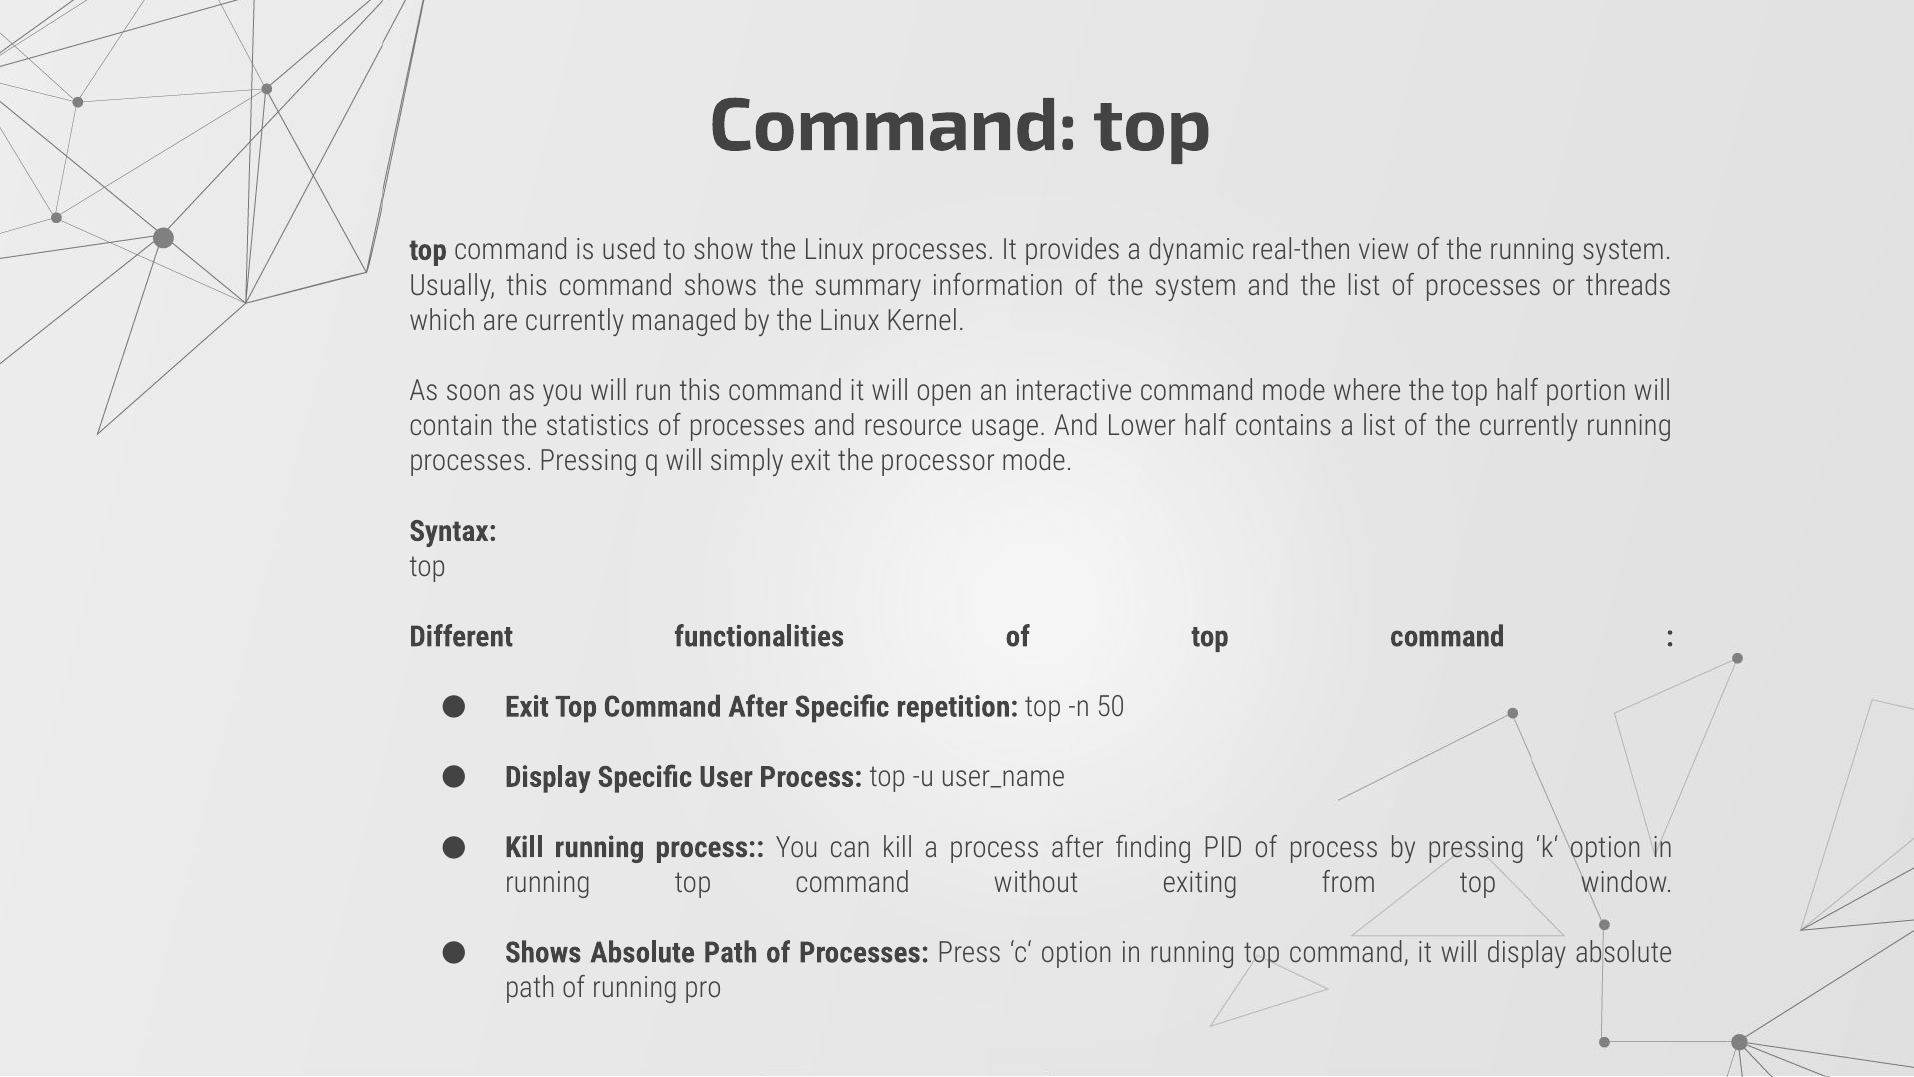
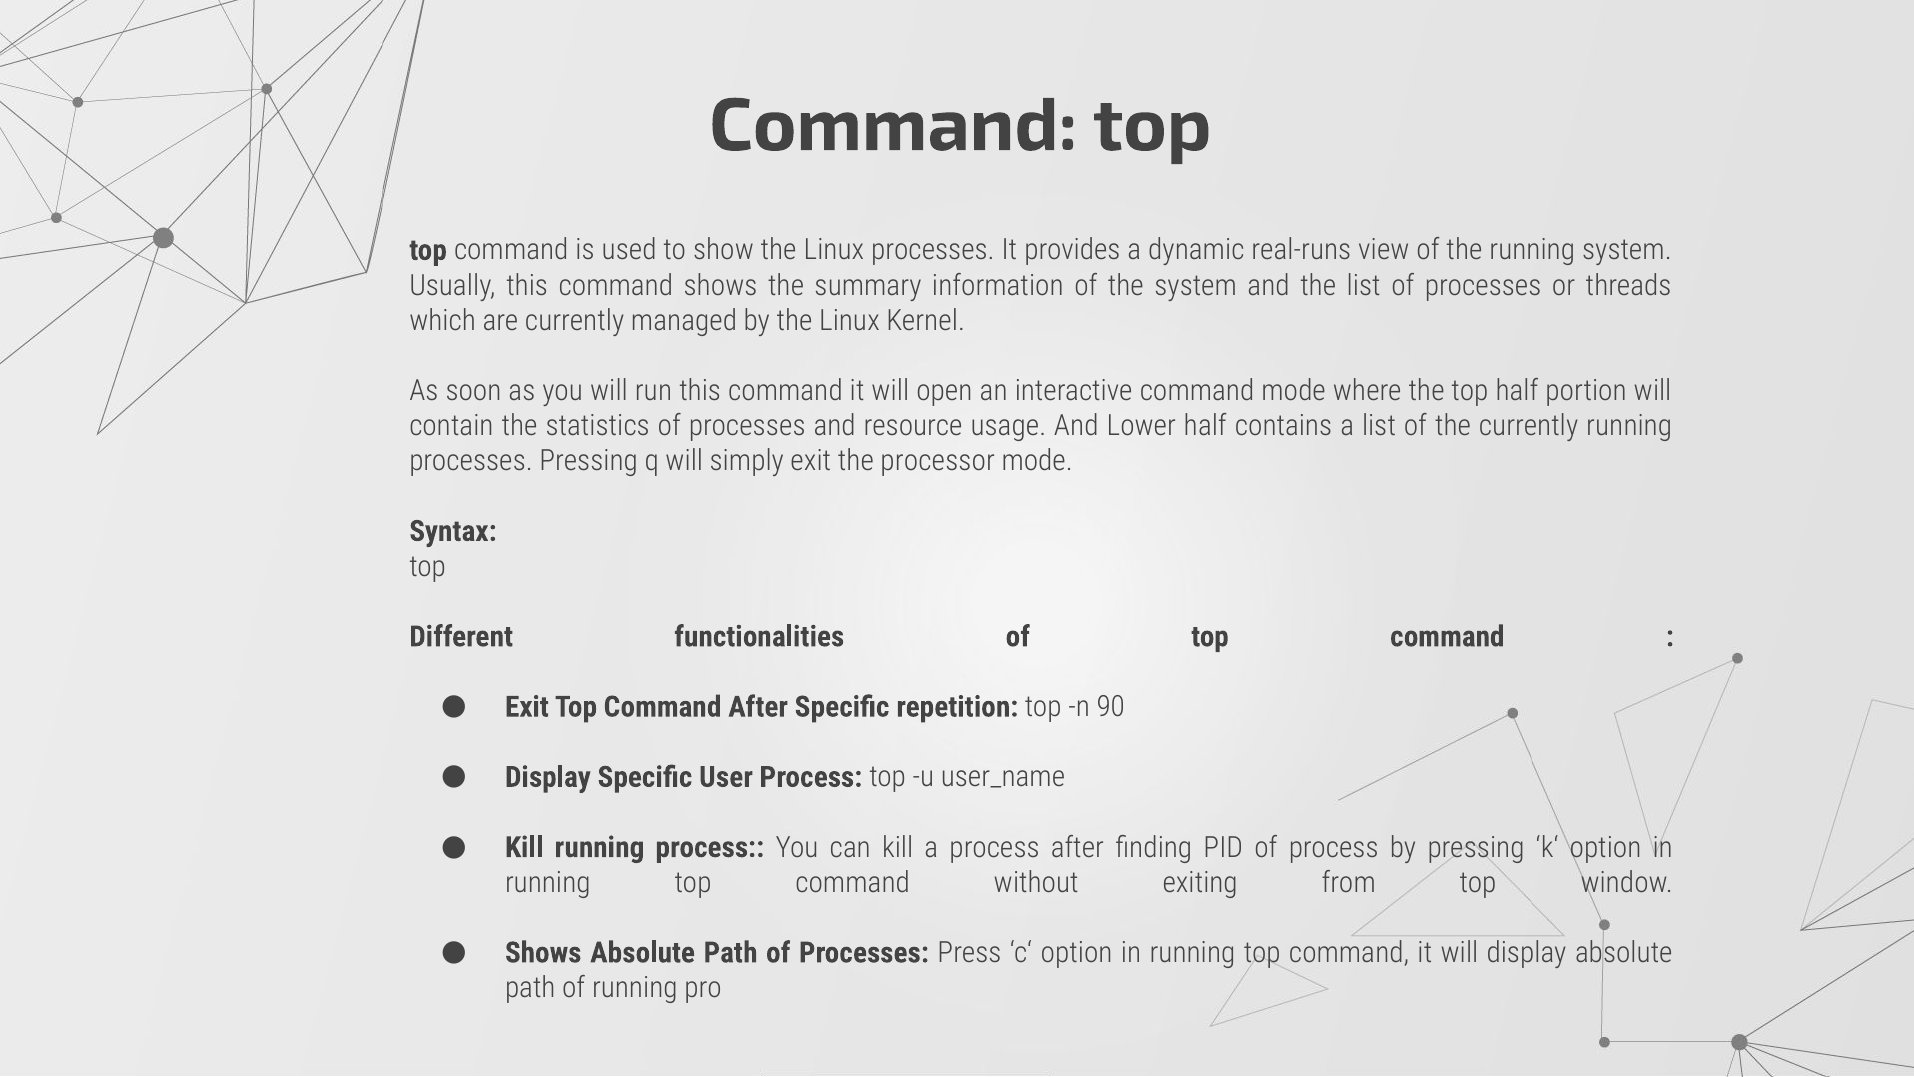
real-then: real-then -> real-runs (1301, 250)
50: 50 -> 90 (1111, 707)
